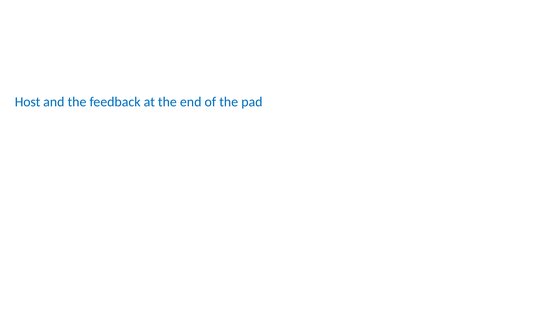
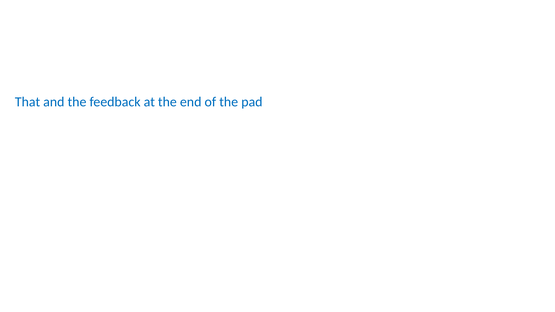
Host: Host -> That (28, 102)
